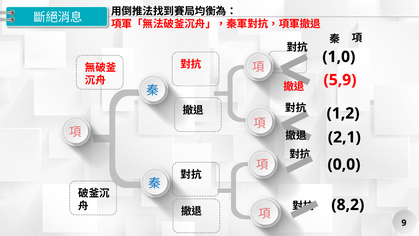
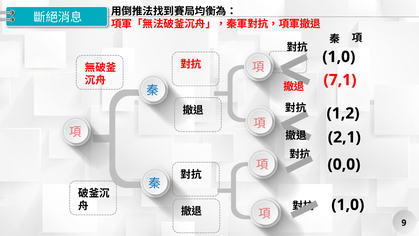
5,9: 5,9 -> 7,1 (340, 80)
8,2: 8,2 -> 1,0 (348, 205)
